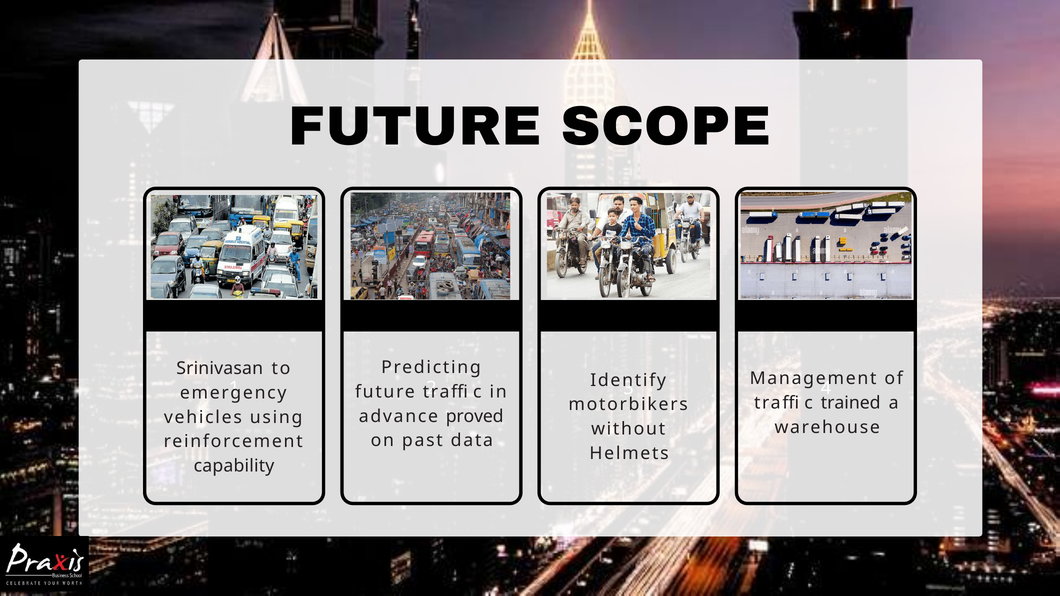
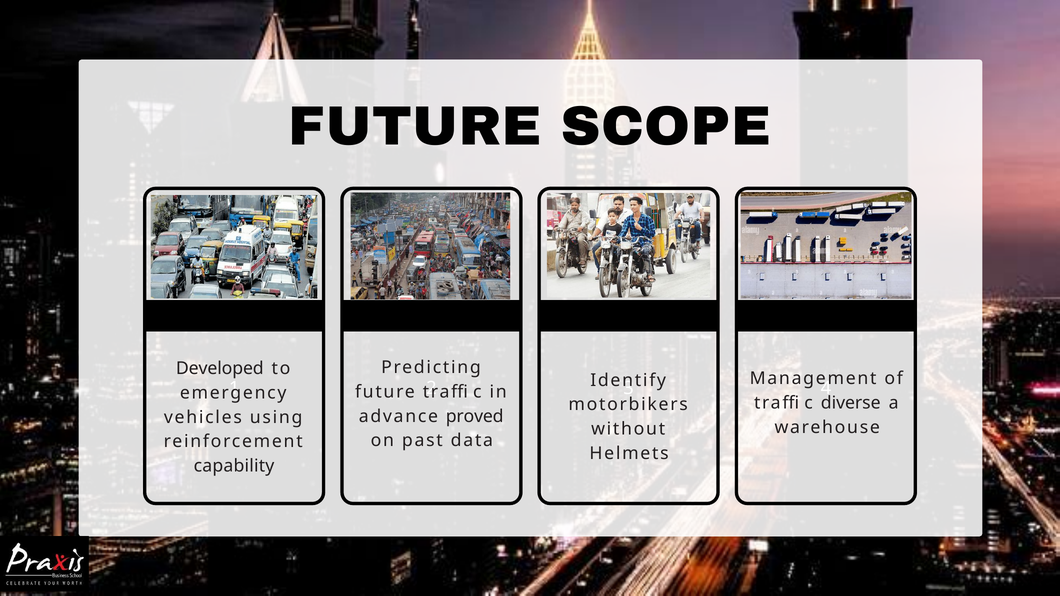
Srinivasan: Srinivasan -> Developed (220, 369)
trained: trained -> diverse (851, 403)
